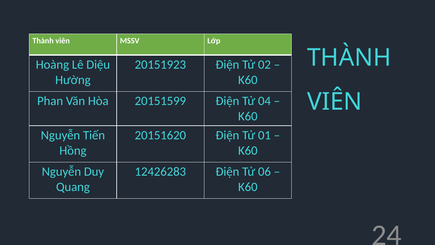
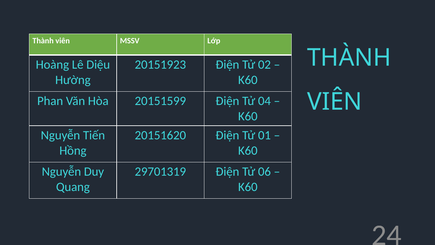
12426283: 12426283 -> 29701319 (160, 171)
